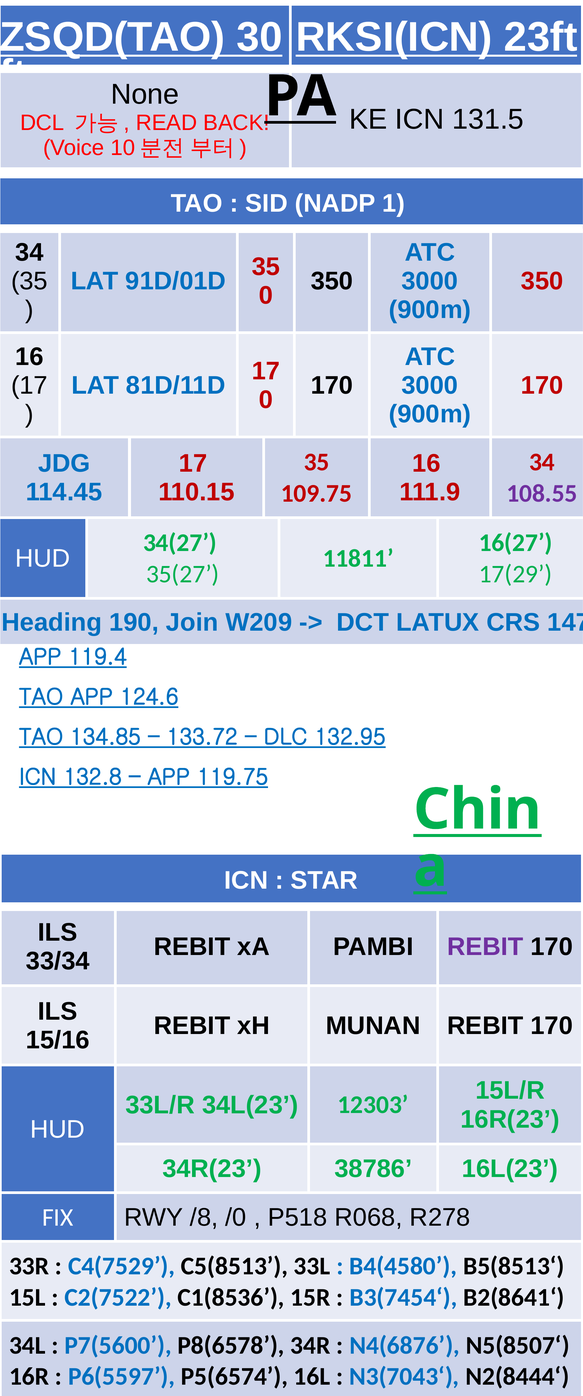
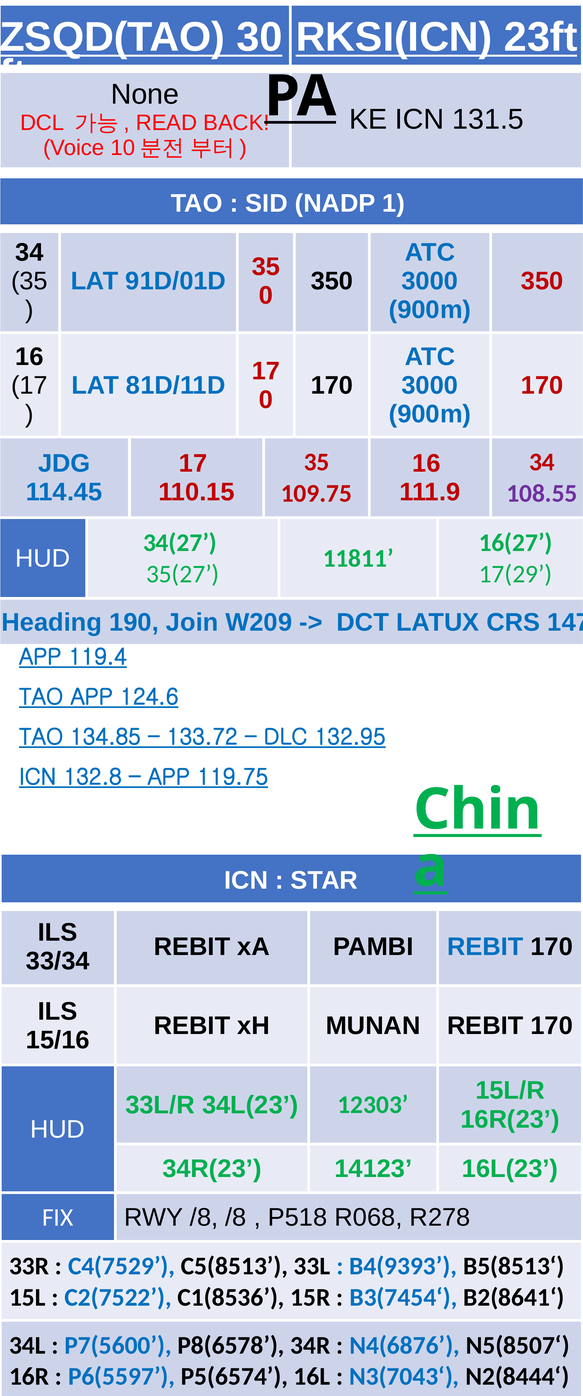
REBIT colour: purple -> blue (485, 946)
38786: 38786 -> 14123 (373, 1168)
/8 /0: /0 -> /8 (236, 1216)
B4(4580: B4(4580 -> B4(9393 (403, 1265)
